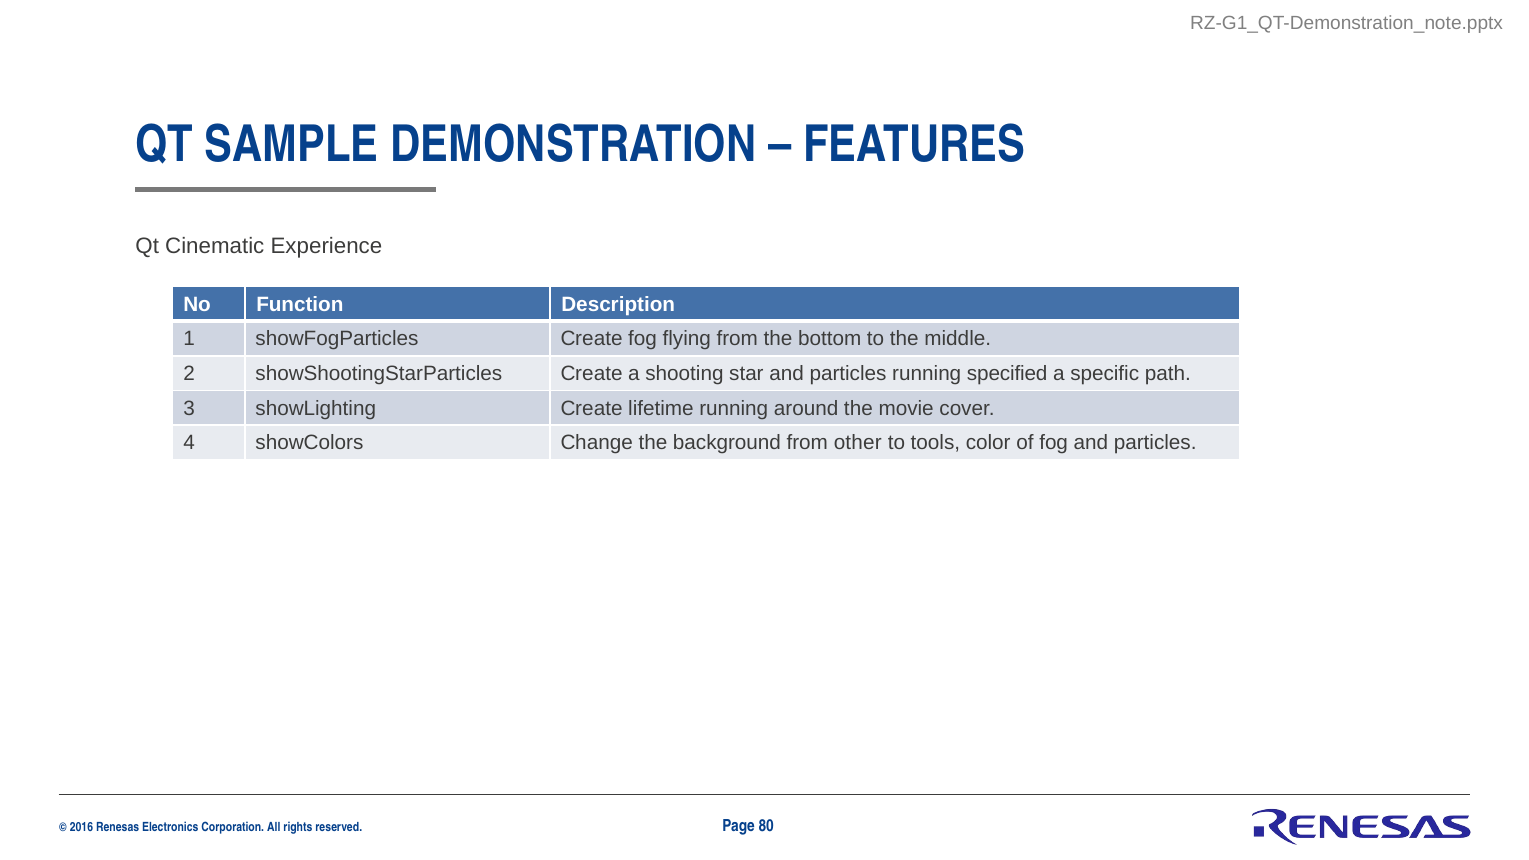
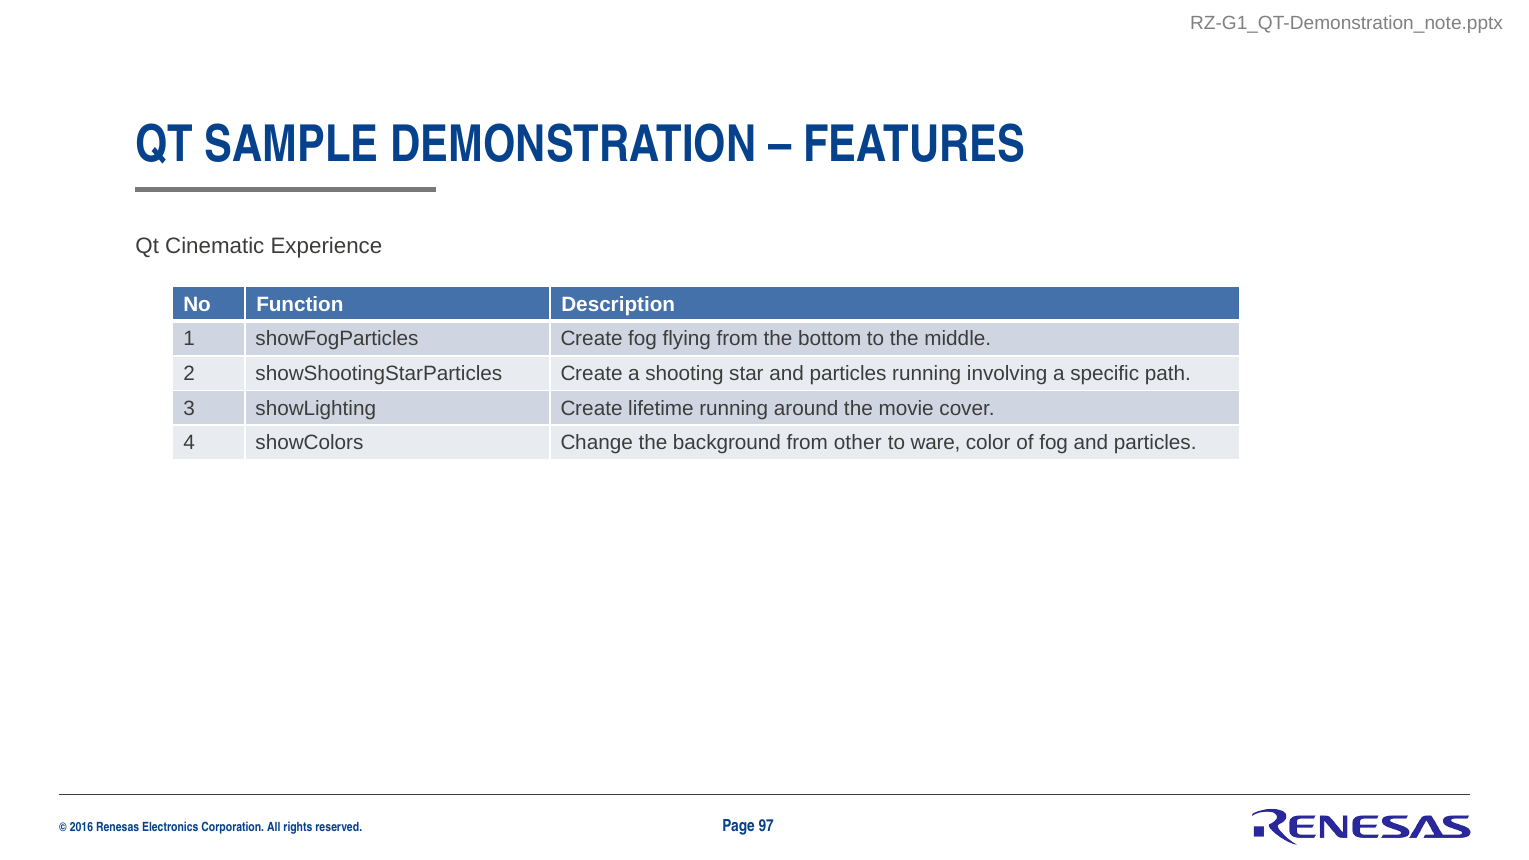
specified: specified -> involving (1007, 374)
tools: tools -> ware (936, 443)
80: 80 -> 97 (766, 826)
